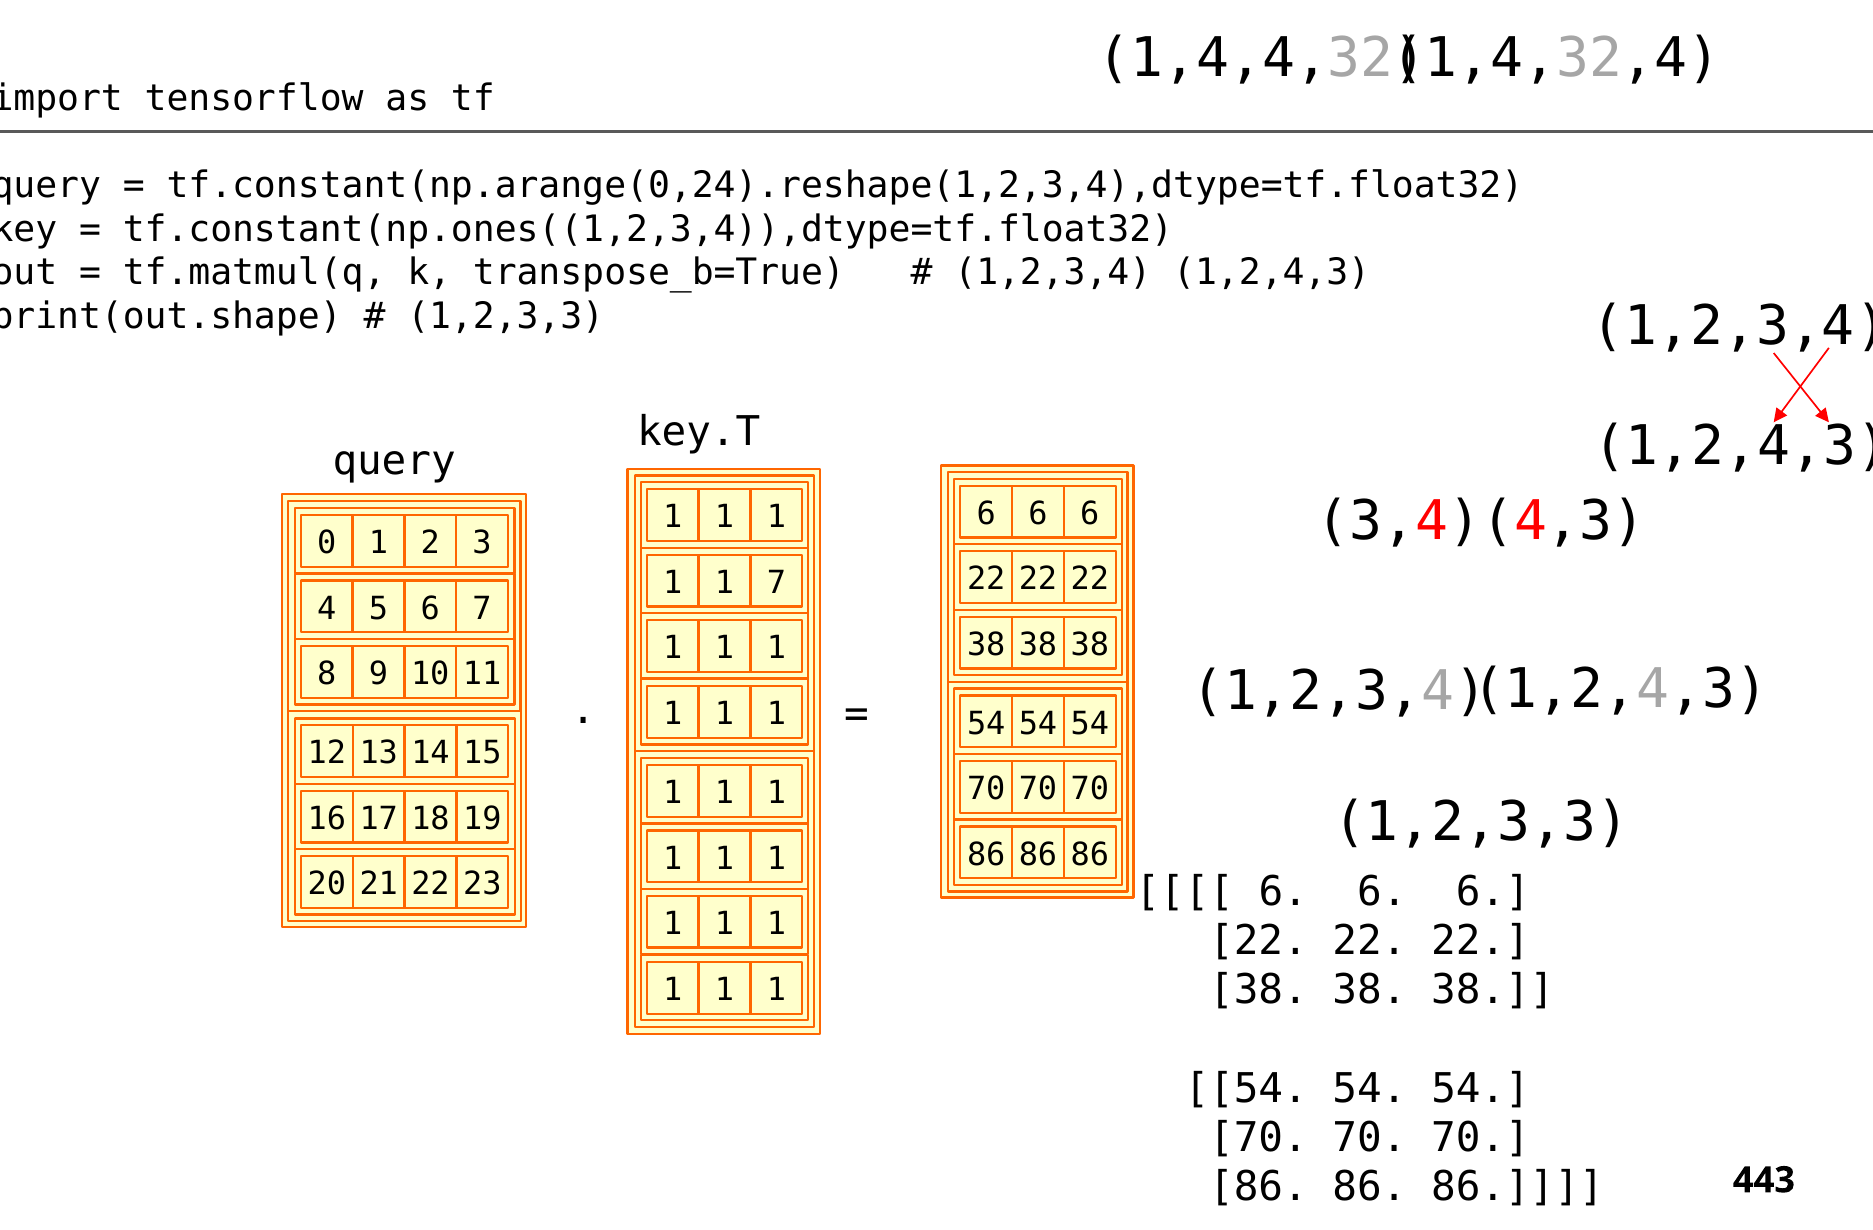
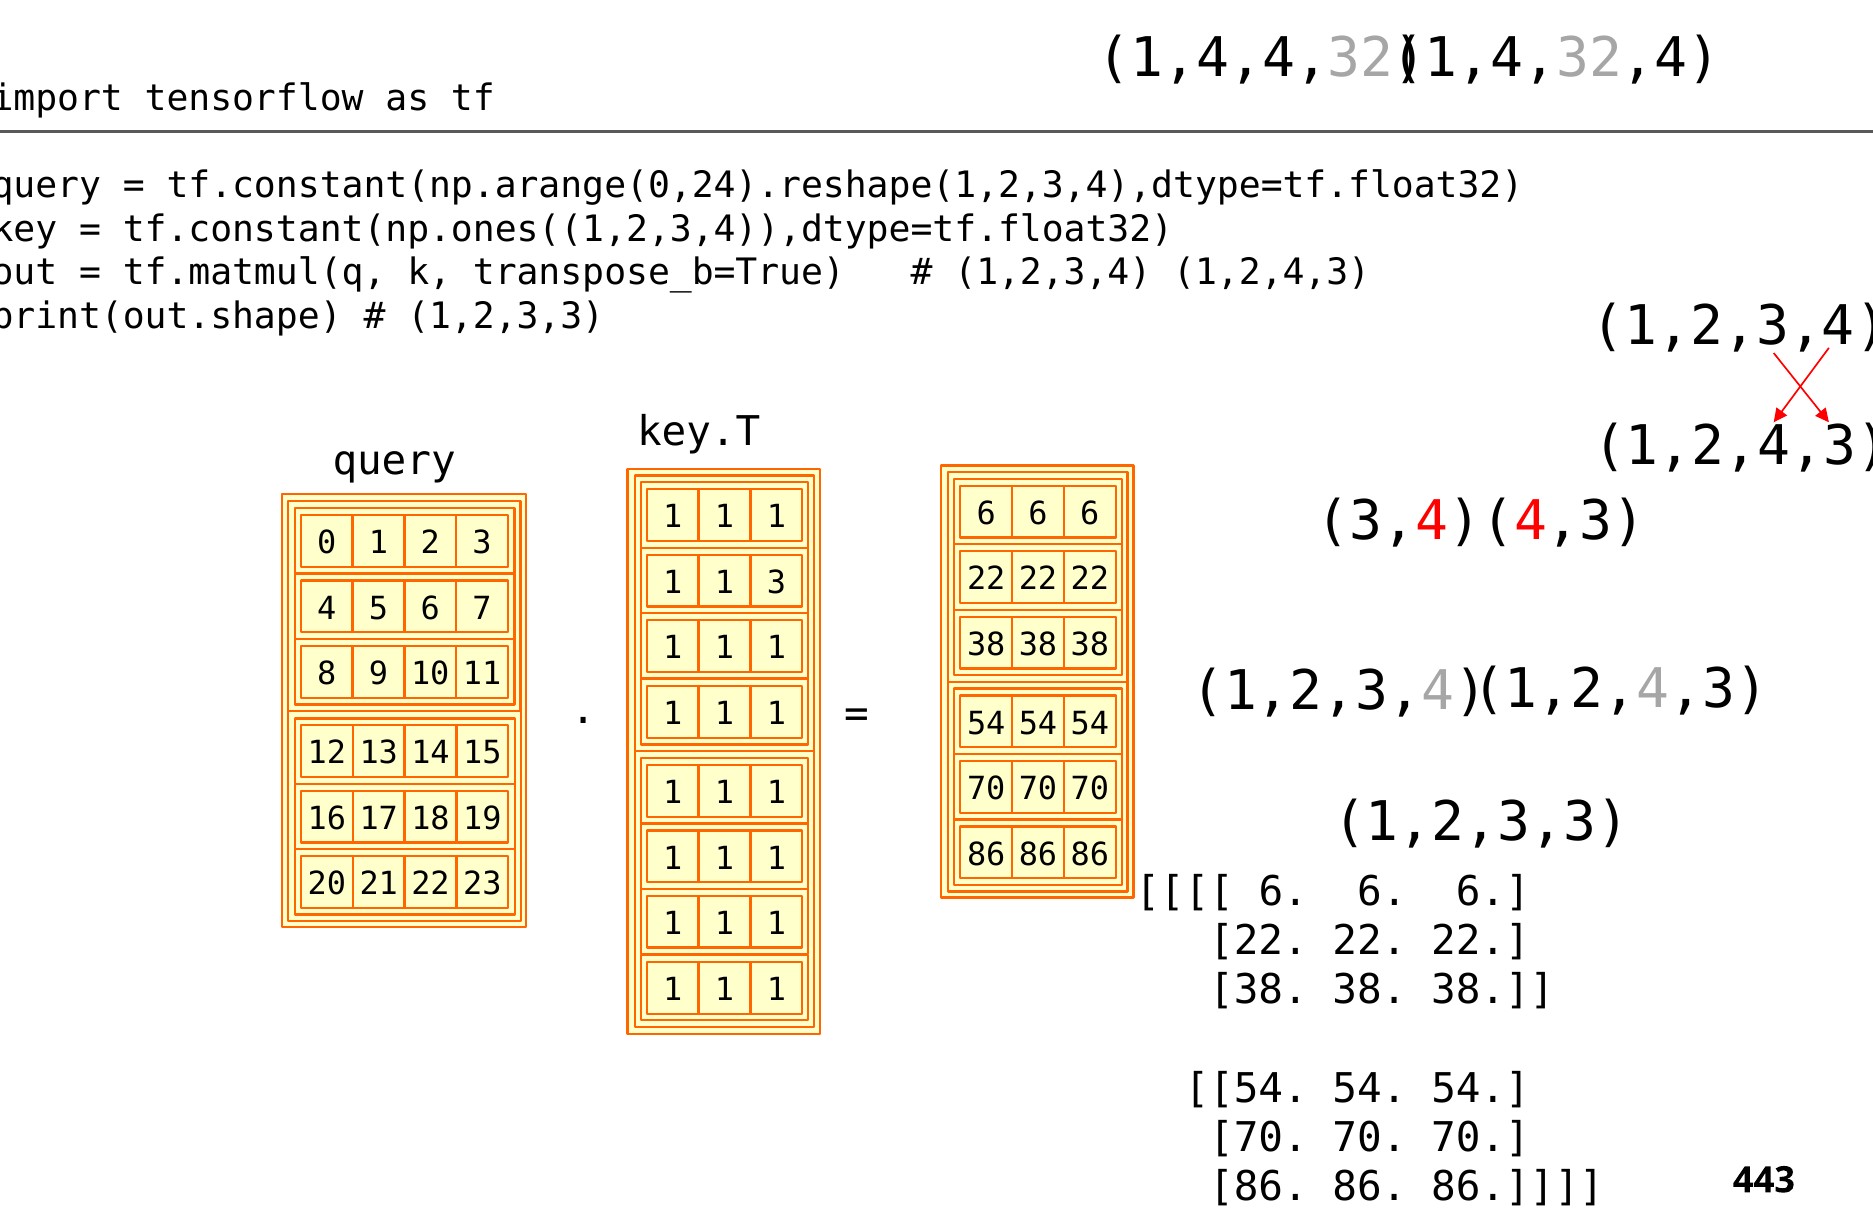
1 7: 7 -> 3 (776, 583)
